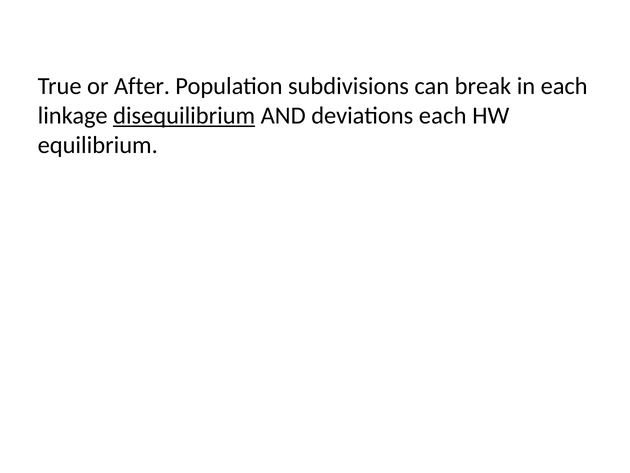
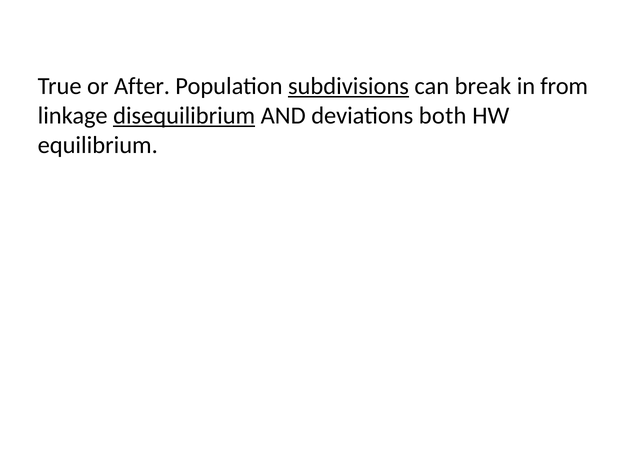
subdivisions underline: none -> present (348, 86)
in each: each -> from (564, 86)
deviations each: each -> both (443, 115)
